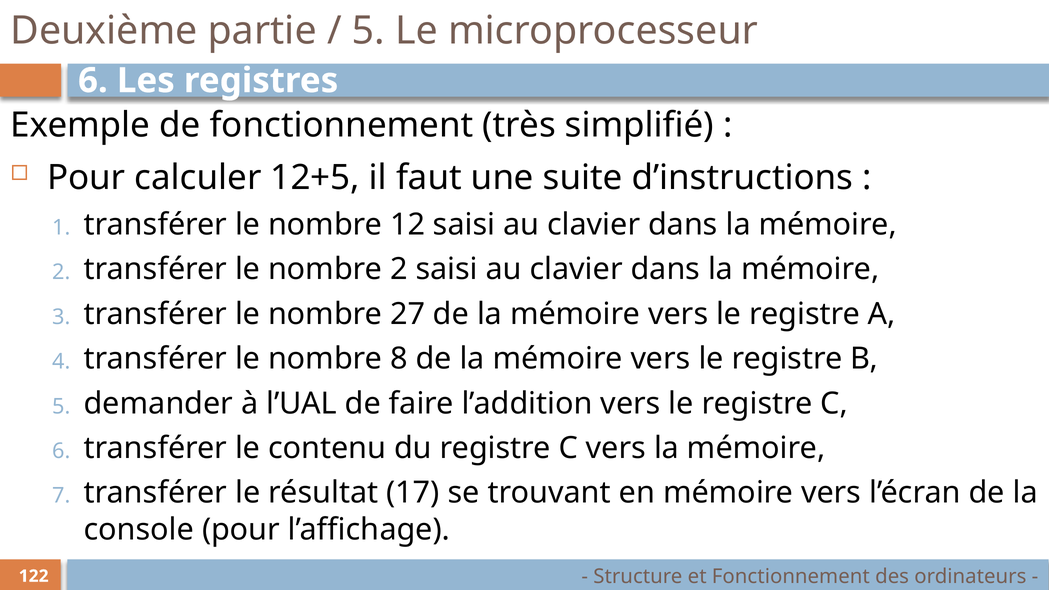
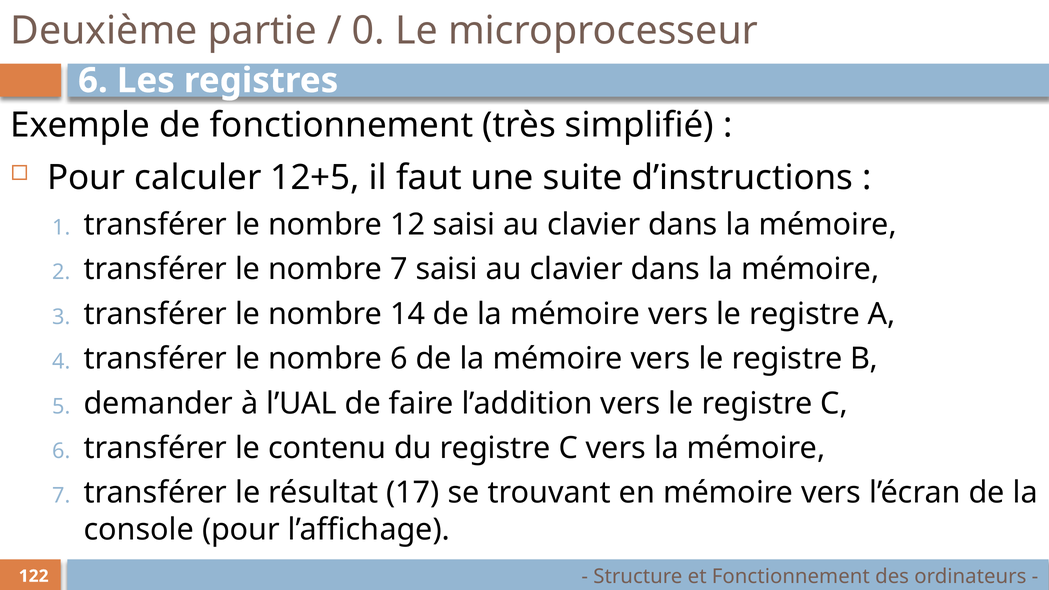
5: 5 -> 0 (368, 31)
nombre 2: 2 -> 7 (399, 269)
27: 27 -> 14 (408, 314)
nombre 8: 8 -> 6 (399, 359)
